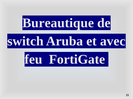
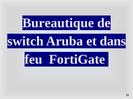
avec: avec -> dans (113, 41)
